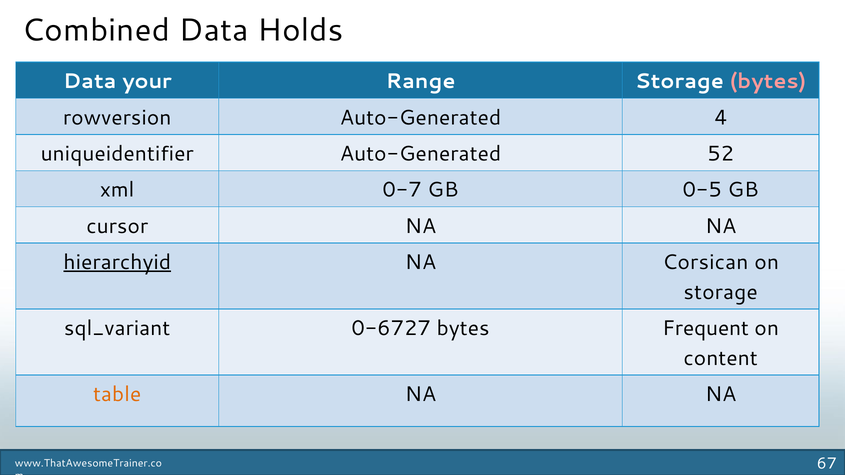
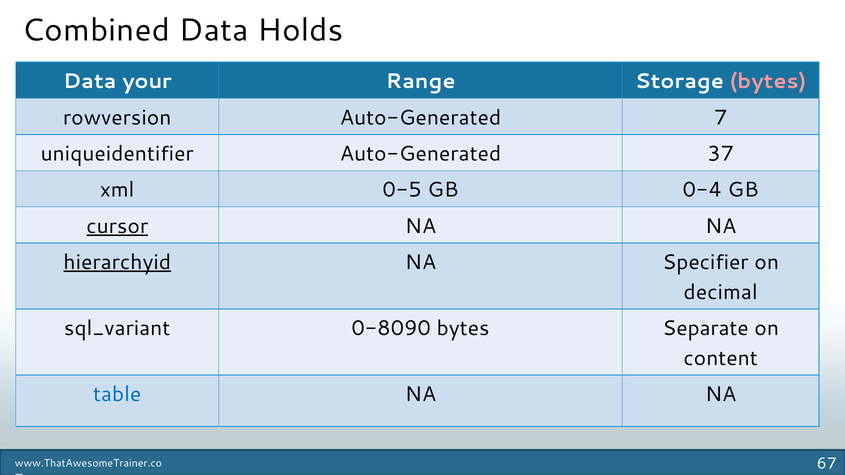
4: 4 -> 7 (721, 118)
52: 52 -> 37 (721, 154)
0-7: 0-7 -> 0-5 (402, 190)
0-5: 0-5 -> 0-4 (702, 190)
cursor underline: none -> present (117, 226)
Corsican: Corsican -> Specifier (705, 262)
storage: storage -> decimal (721, 292)
0-6727: 0-6727 -> 0-8090 (391, 329)
Frequent: Frequent -> Separate (706, 329)
table colour: orange -> blue (117, 395)
